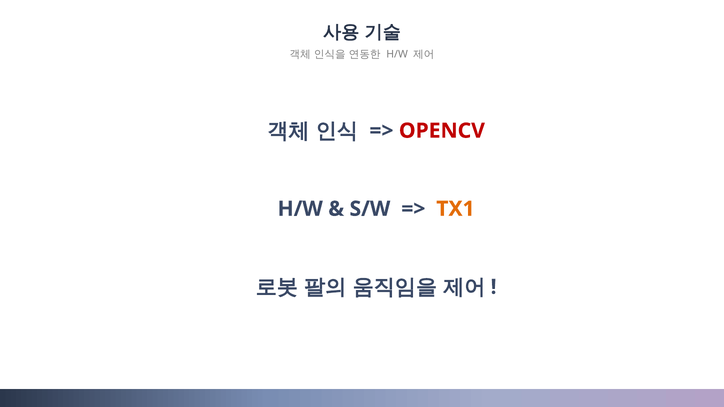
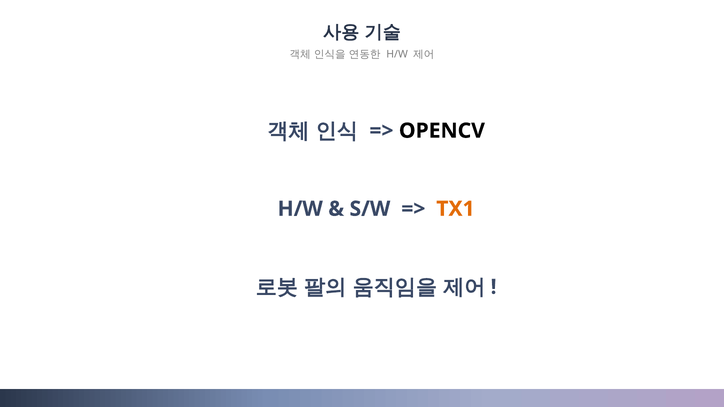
OPENCV colour: red -> black (442, 131)
